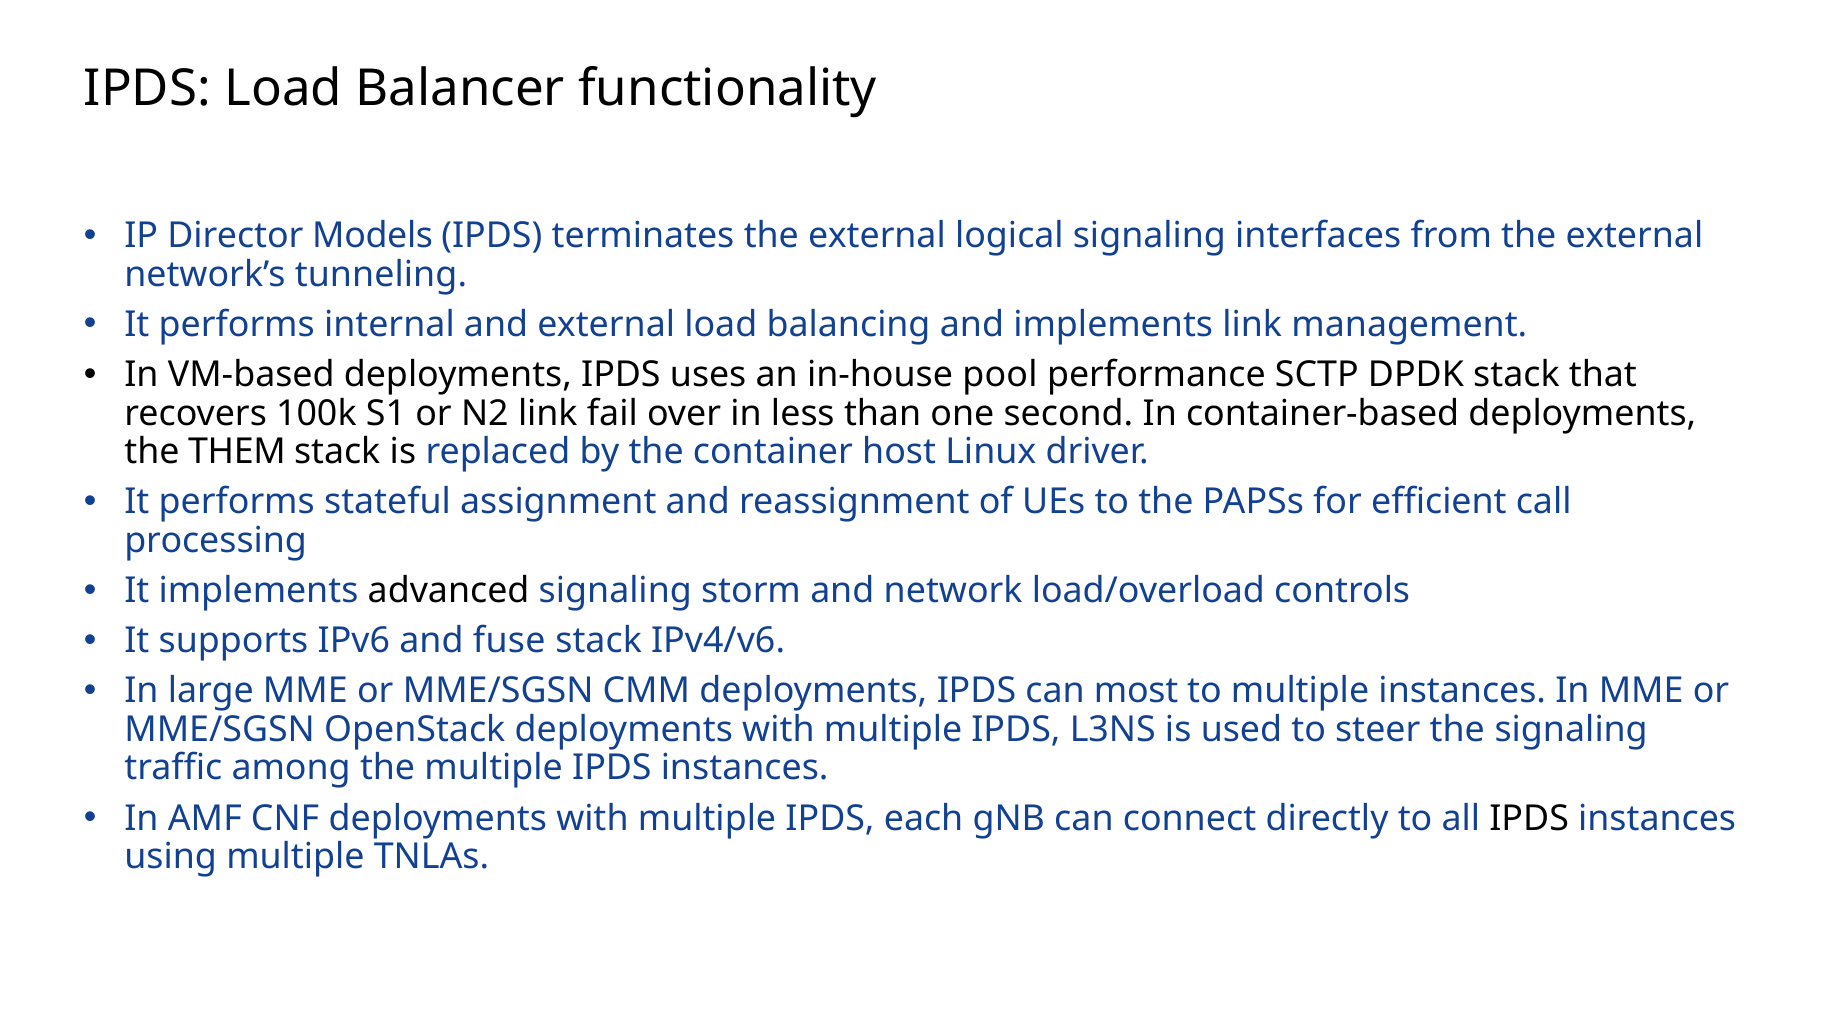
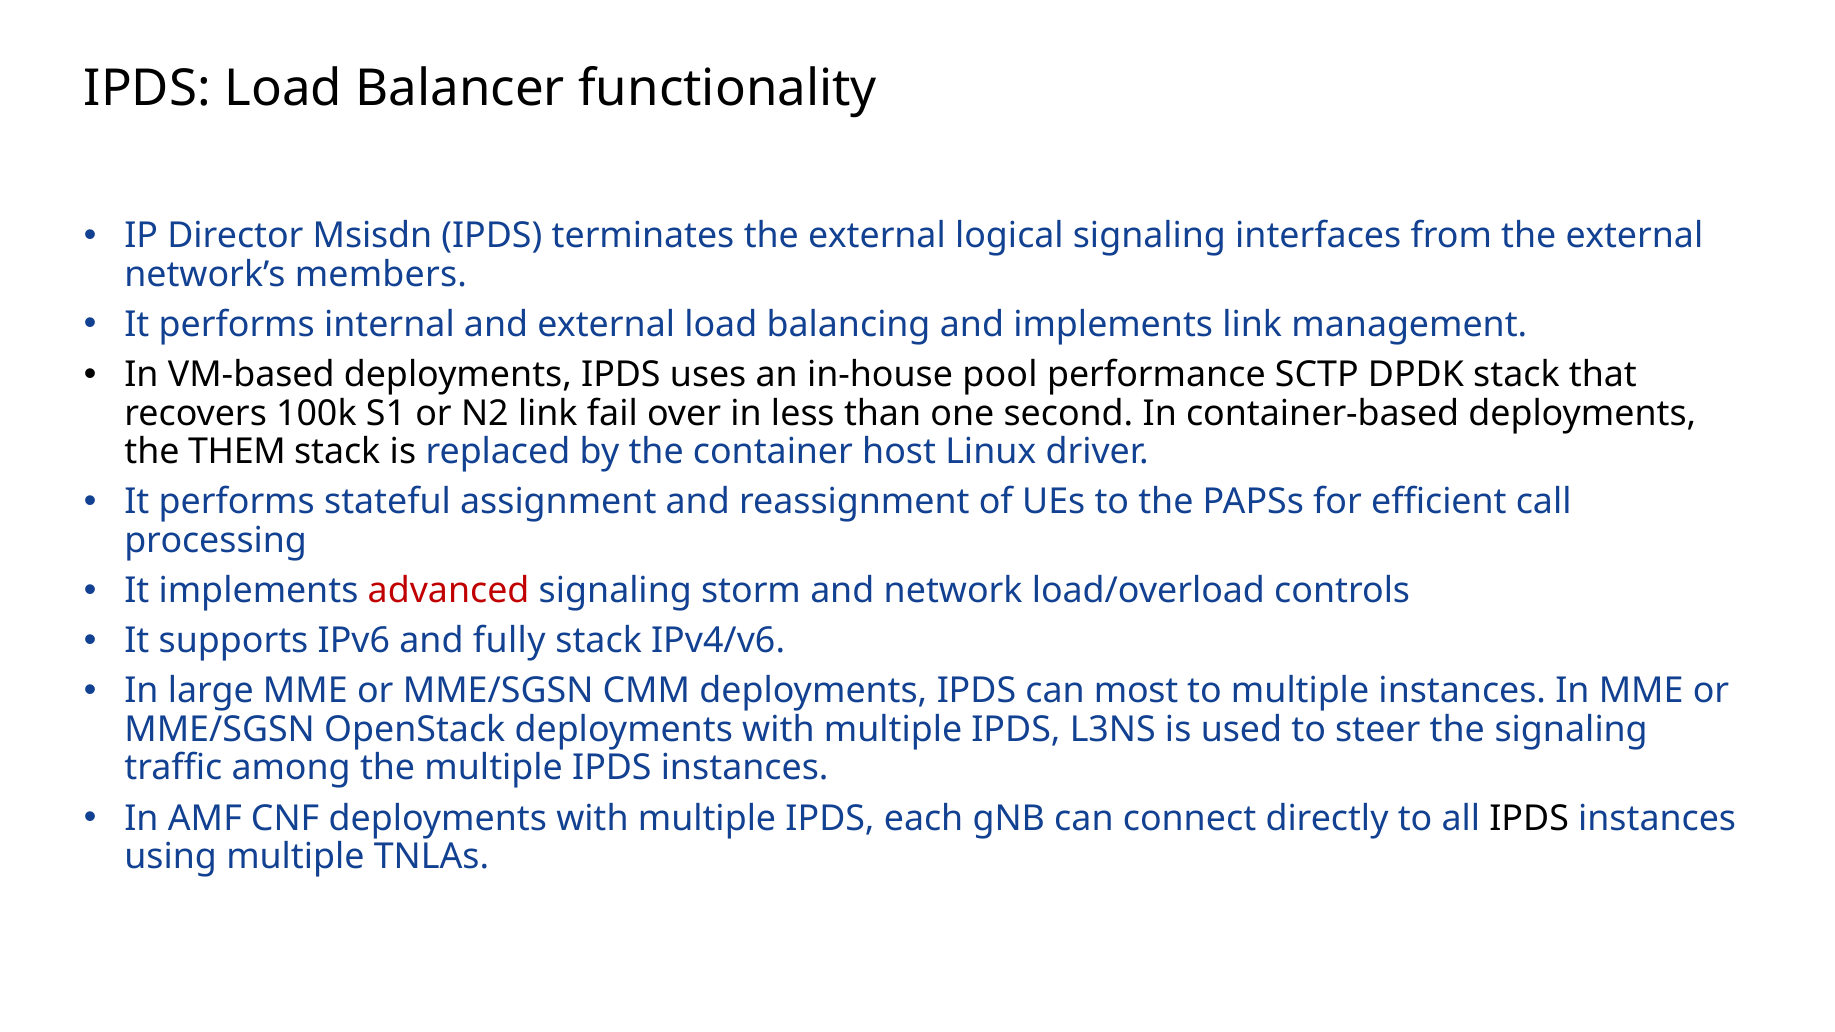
Models: Models -> Msisdn (372, 236)
tunneling: tunneling -> members (381, 274)
advanced colour: black -> red (449, 591)
fuse: fuse -> fully (509, 641)
